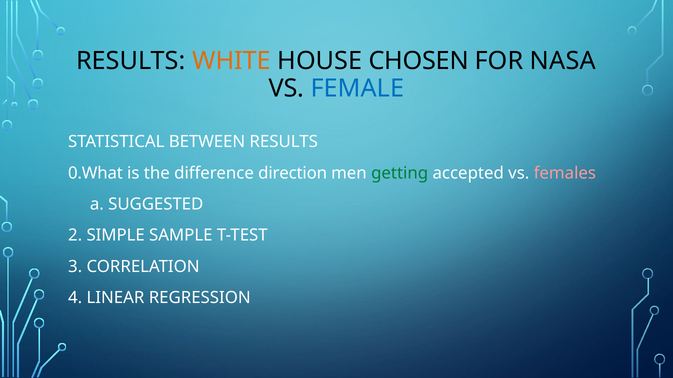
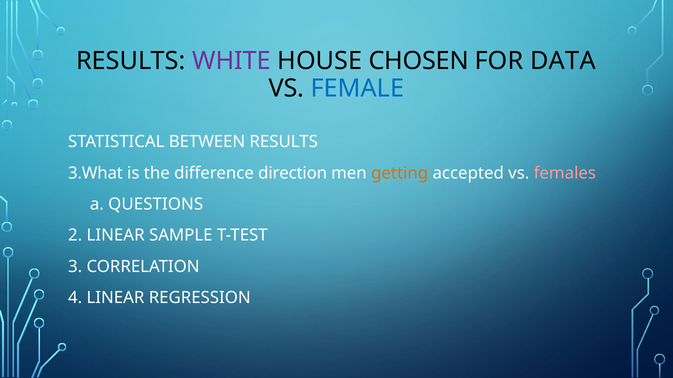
WHITE colour: orange -> purple (231, 61)
NASA: NASA -> DATA (563, 61)
0.What: 0.What -> 3.What (95, 173)
getting colour: green -> orange (400, 173)
SUGGESTED: SUGGESTED -> QUESTIONS (156, 204)
2 SIMPLE: SIMPLE -> LINEAR (116, 236)
